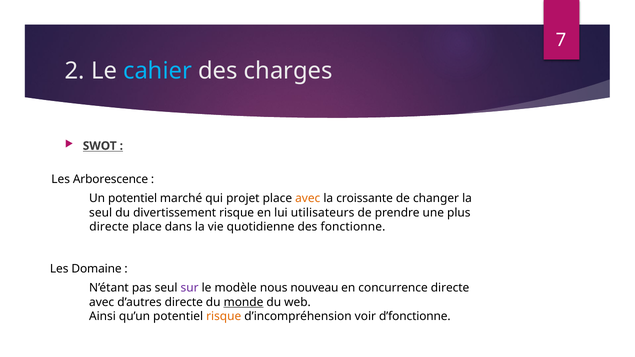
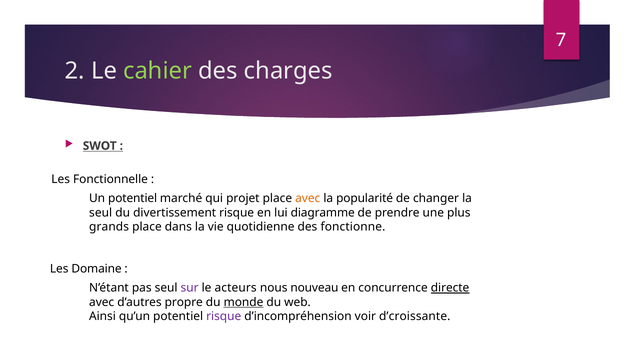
cahier colour: light blue -> light green (158, 71)
Arborescence: Arborescence -> Fonctionnelle (110, 179)
croissante: croissante -> popularité (365, 199)
utilisateurs: utilisateurs -> diagramme (323, 213)
directe: directe -> grands (109, 227)
modèle: modèle -> acteurs (236, 288)
directe underline: none -> present (450, 288)
d’autres directe: directe -> propre (184, 302)
risque colour: orange -> purple (224, 317)
d’fonctionne: d’fonctionne -> d’croissante (415, 317)
